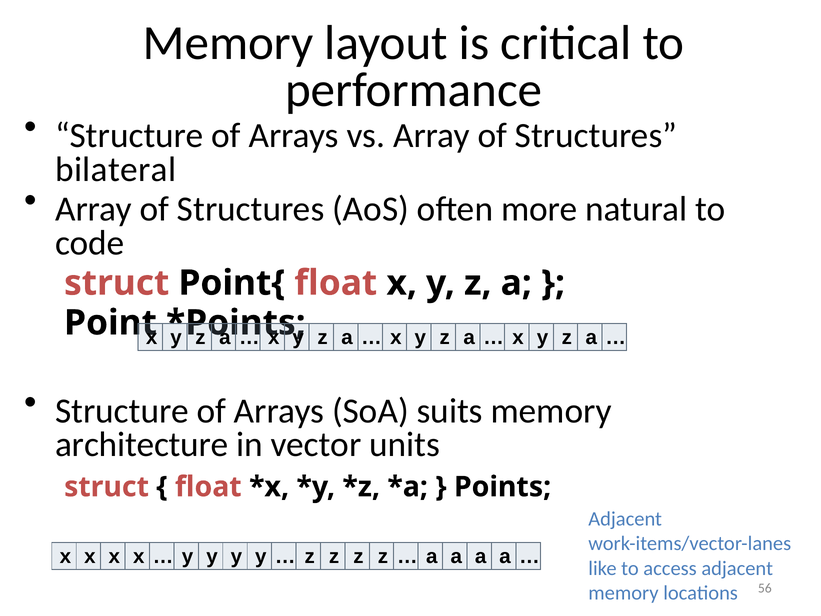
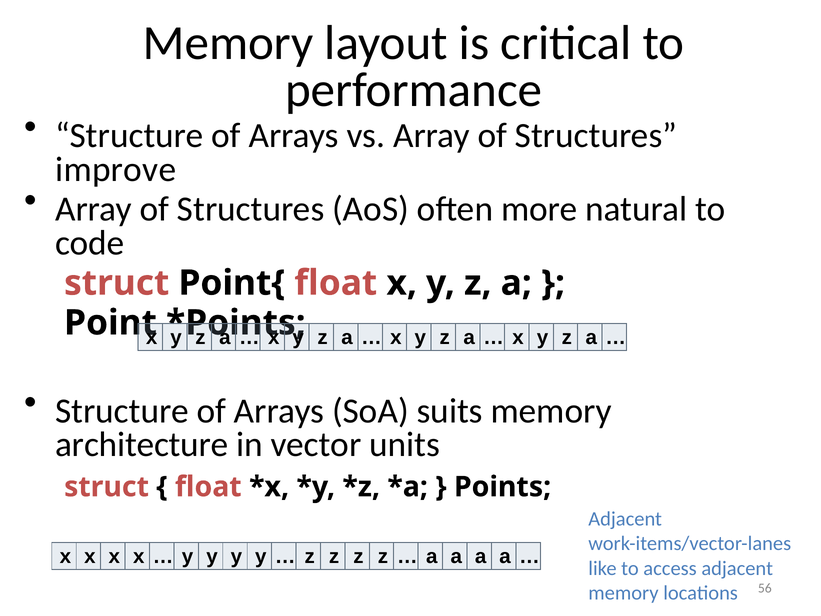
bilateral: bilateral -> improve (116, 169)
